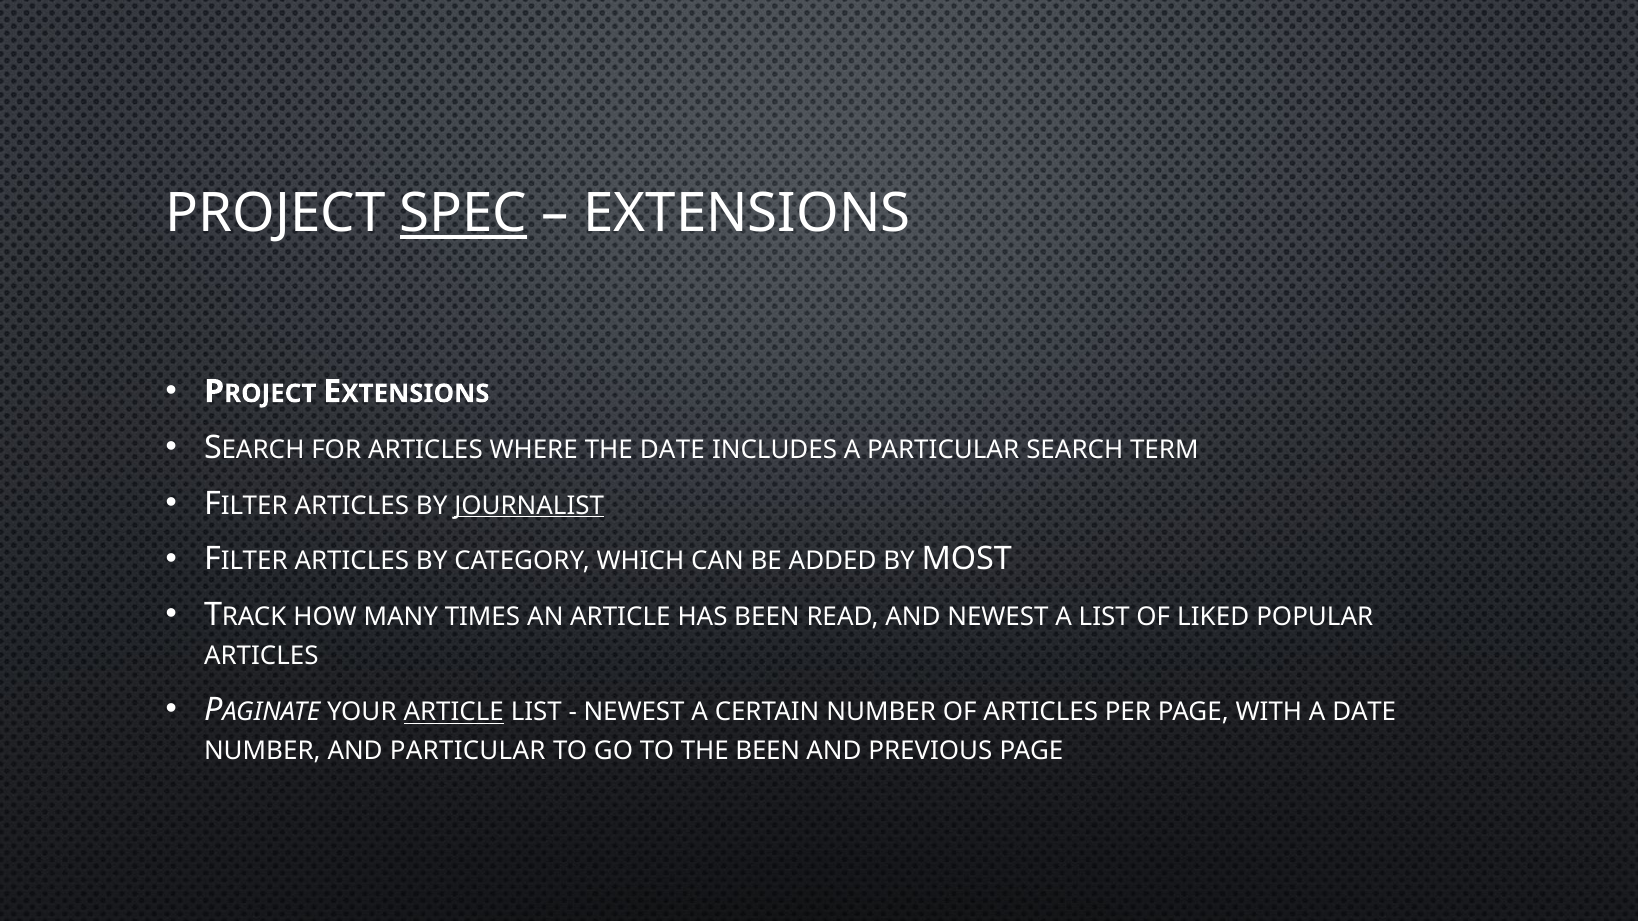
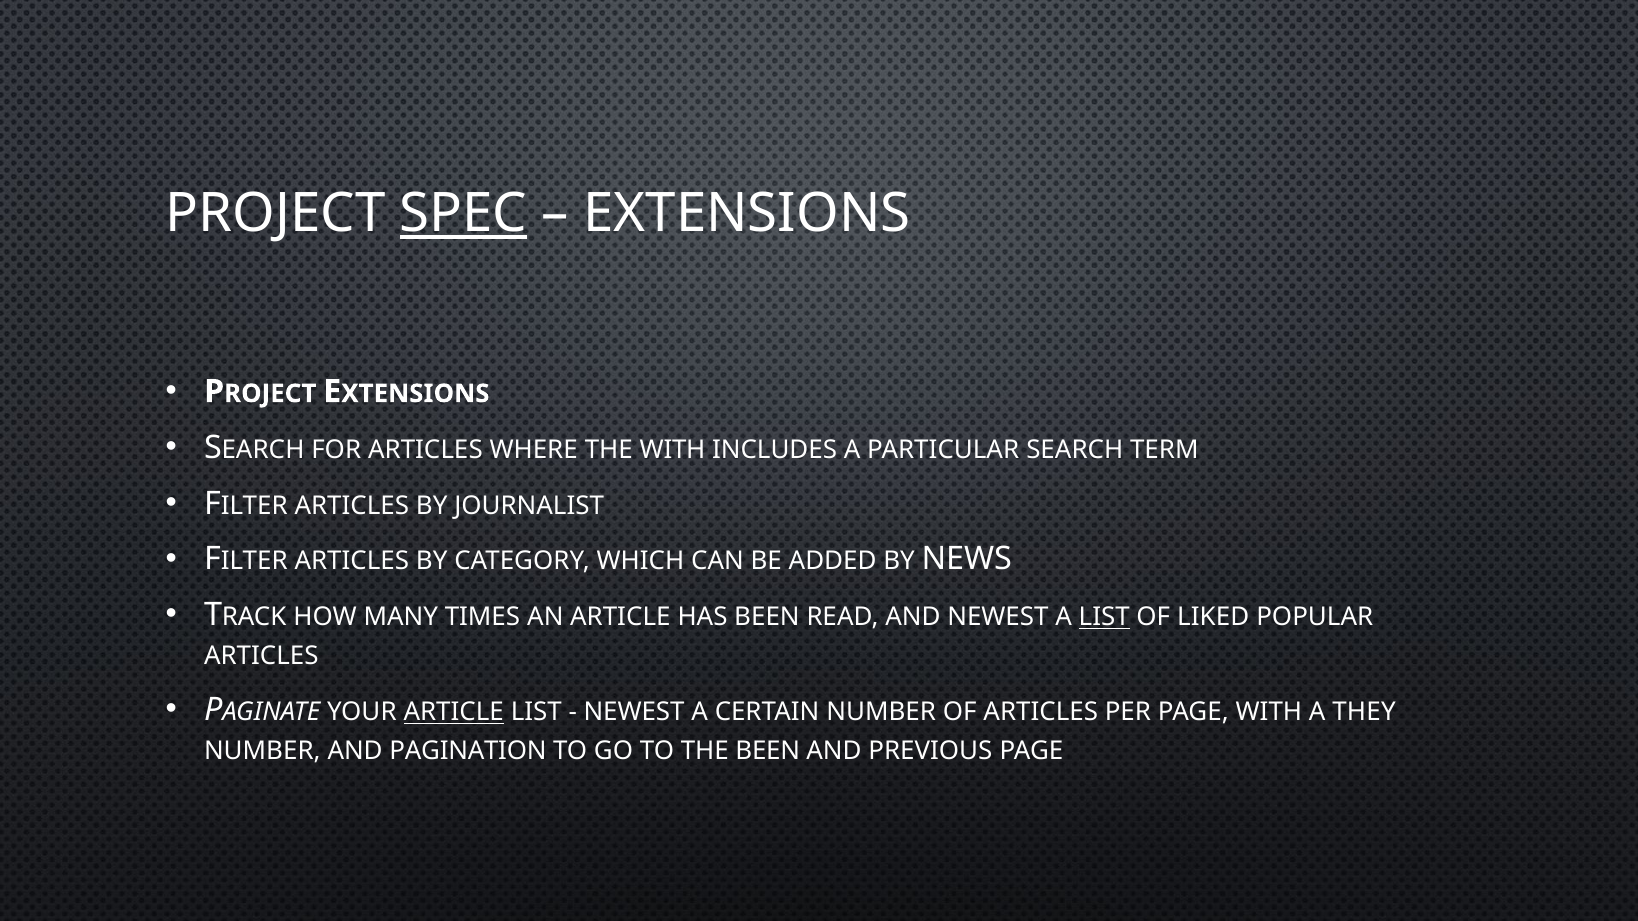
THE DATE: DATE -> WITH (673, 450)
JOURNALIST underline: present -> none (529, 506)
MOST: MOST -> NEWS (967, 559)
LIST underline: none -> present (1104, 618)
A DATE: DATE -> THEY (1364, 712)
AND PARTICULAR: PARTICULAR -> PAGINATION (468, 751)
